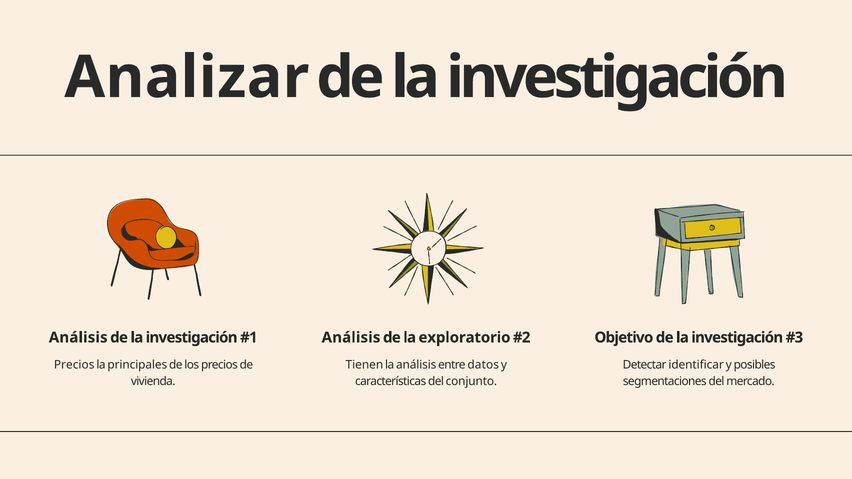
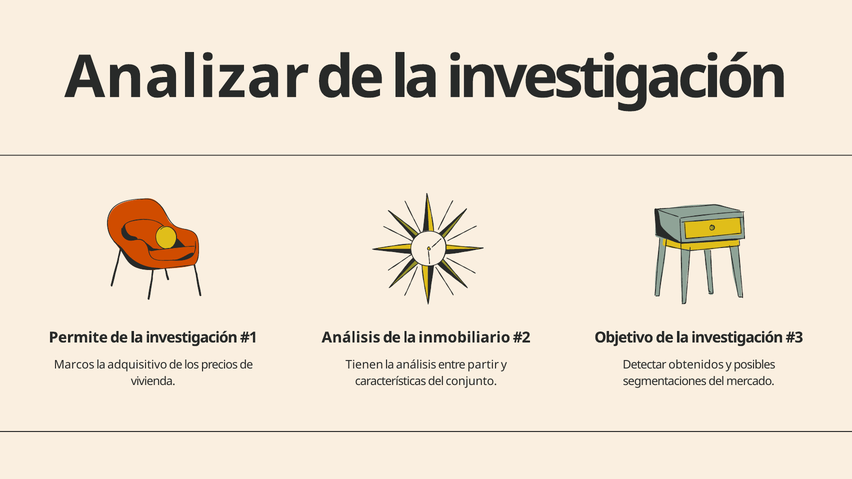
Análisis: Análisis -> Permite (78, 338)
exploratorio: exploratorio -> inmobiliario (464, 338)
Precios: Precios -> Marcos (74, 365)
principales: principales -> adquisitivo (137, 365)
datos: datos -> partir (483, 365)
identificar: identificar -> obtenidos (696, 365)
